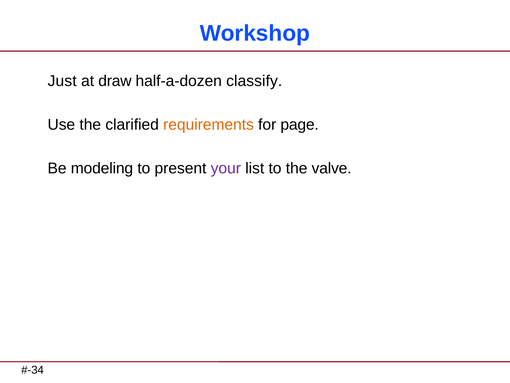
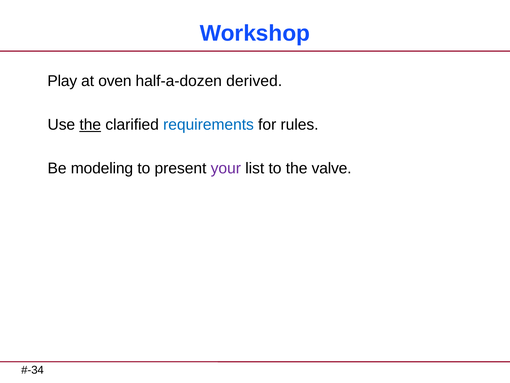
Just: Just -> Play (62, 81)
draw: draw -> oven (115, 81)
classify: classify -> derived (254, 81)
the underline: none -> present (90, 125)
requirements colour: orange -> blue (208, 125)
page: page -> rules (300, 125)
